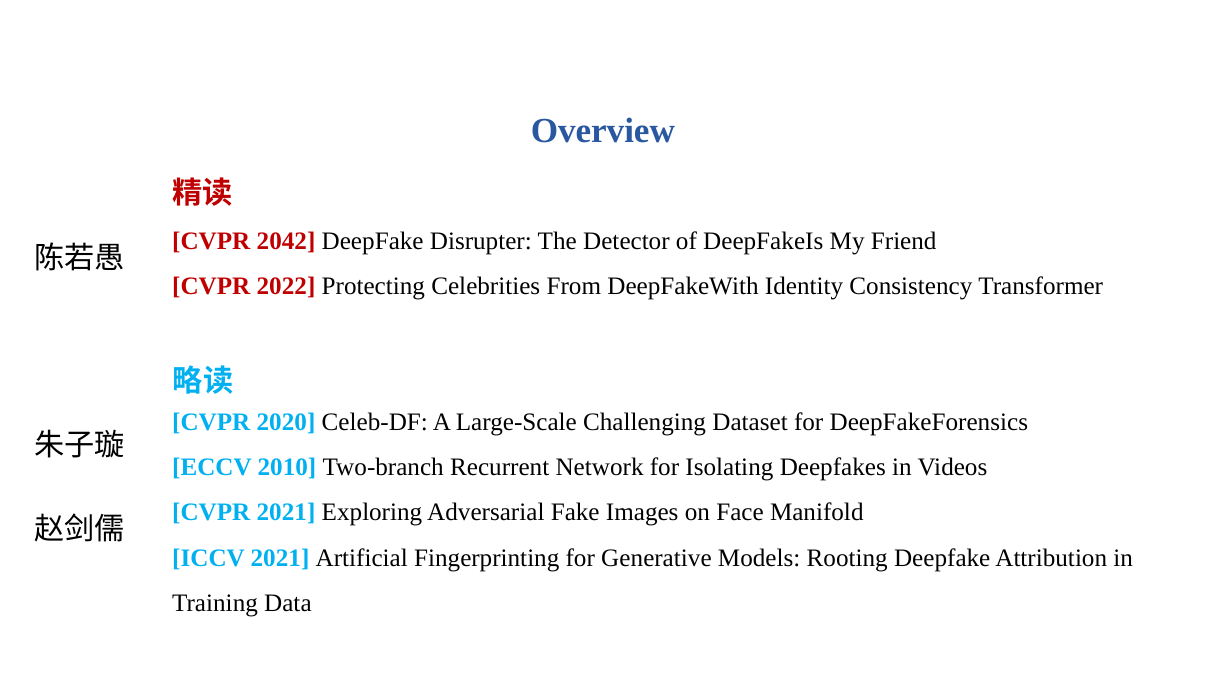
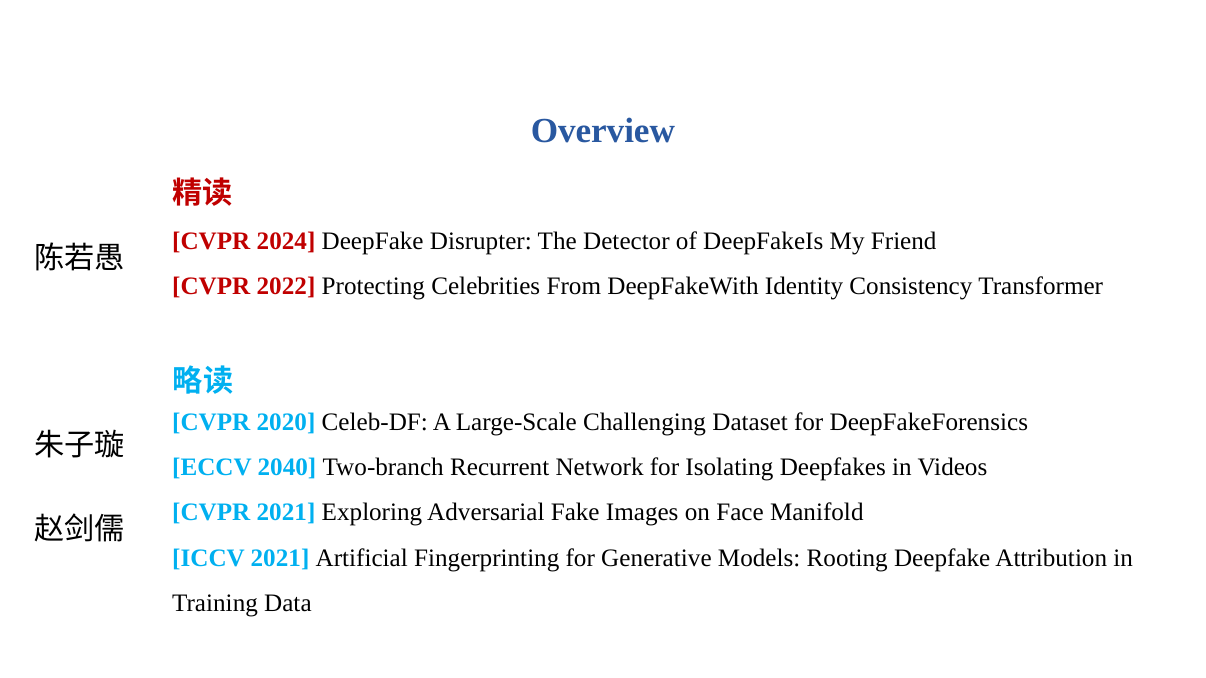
2042: 2042 -> 2024 (286, 242)
2010: 2010 -> 2040 (287, 468)
